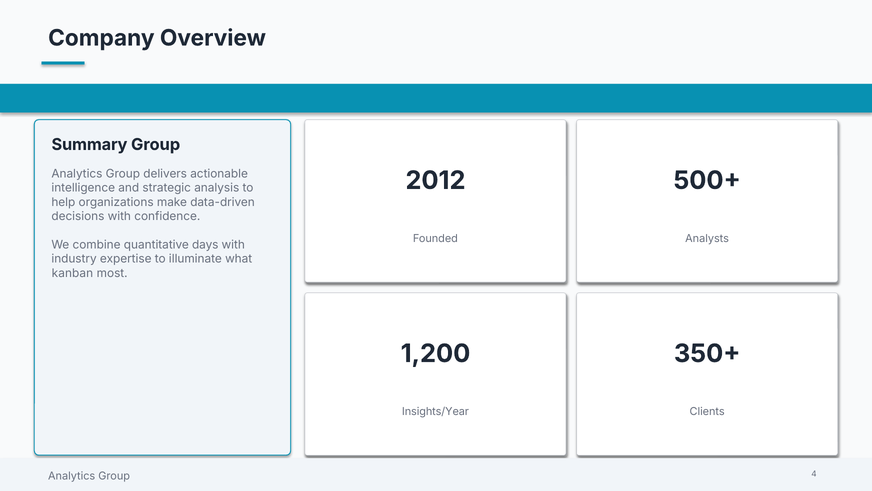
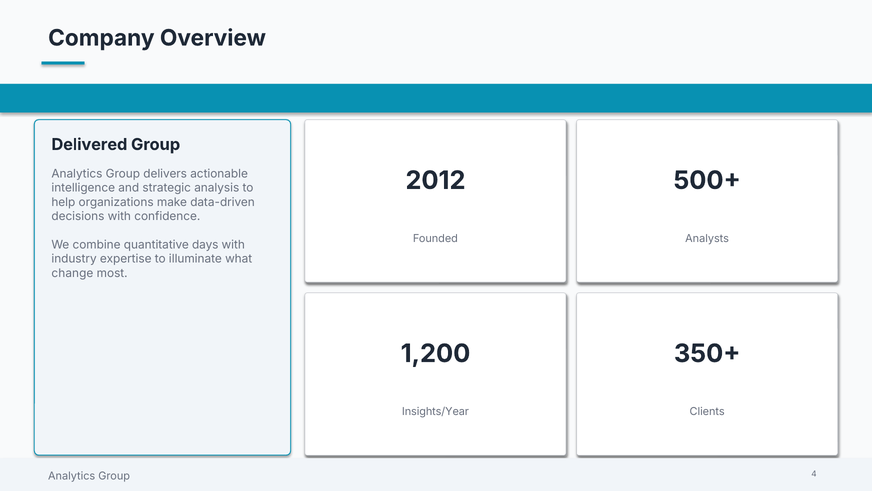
Summary: Summary -> Delivered (89, 144)
kanban: kanban -> change (72, 273)
